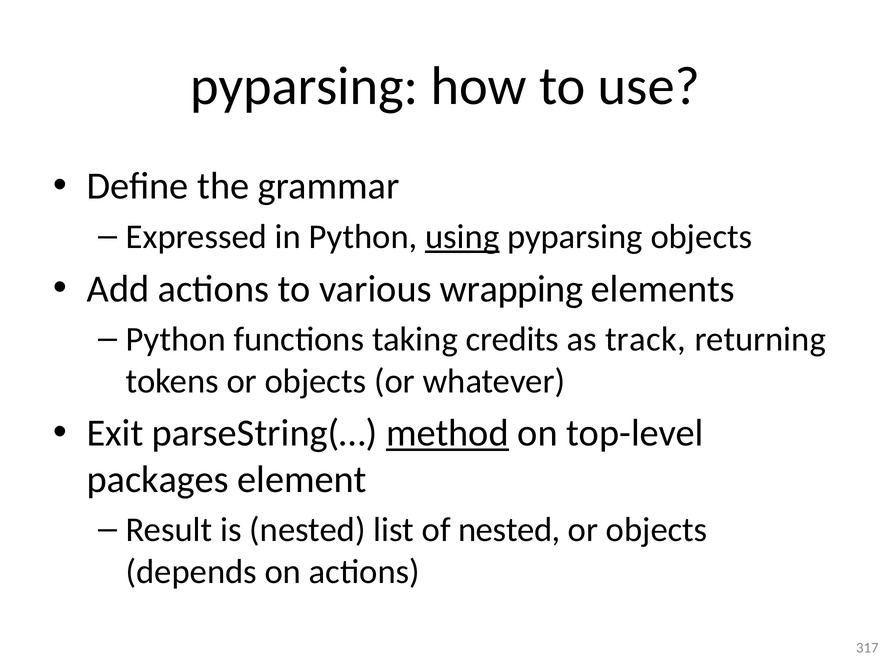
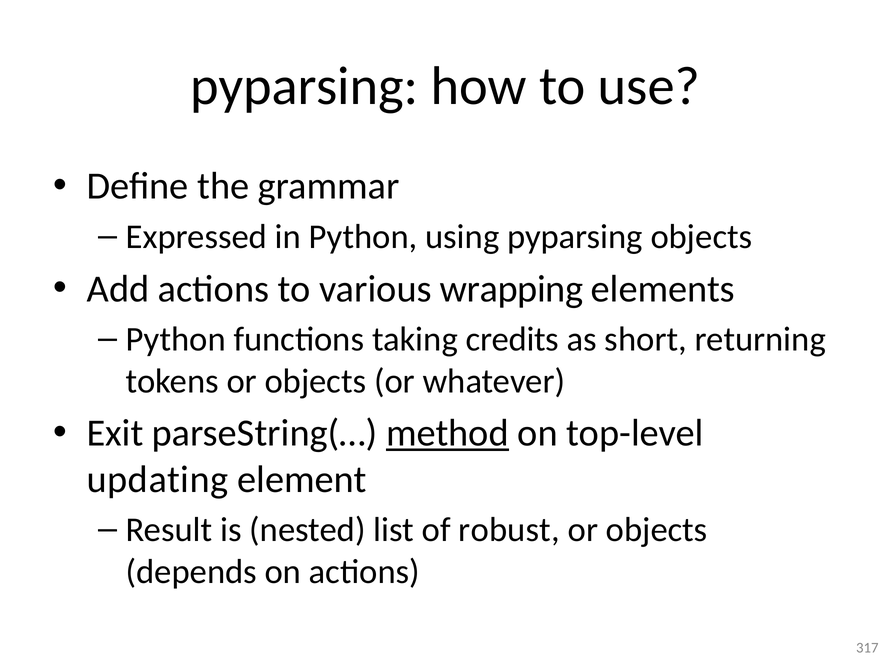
using underline: present -> none (462, 237)
track: track -> short (646, 339)
packages: packages -> updating (158, 479)
of nested: nested -> robust (509, 529)
